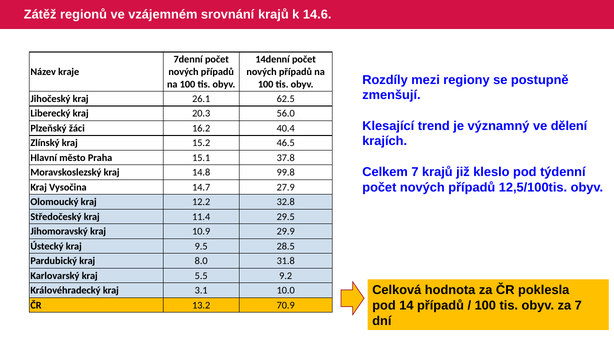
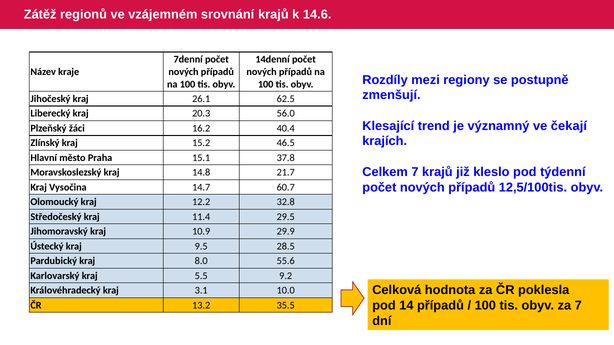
dělení: dělení -> čekají (569, 126)
99.8: 99.8 -> 21.7 (286, 173)
27.9: 27.9 -> 60.7 (286, 187)
31.8: 31.8 -> 55.6 (286, 261)
70.9: 70.9 -> 35.5 (286, 306)
